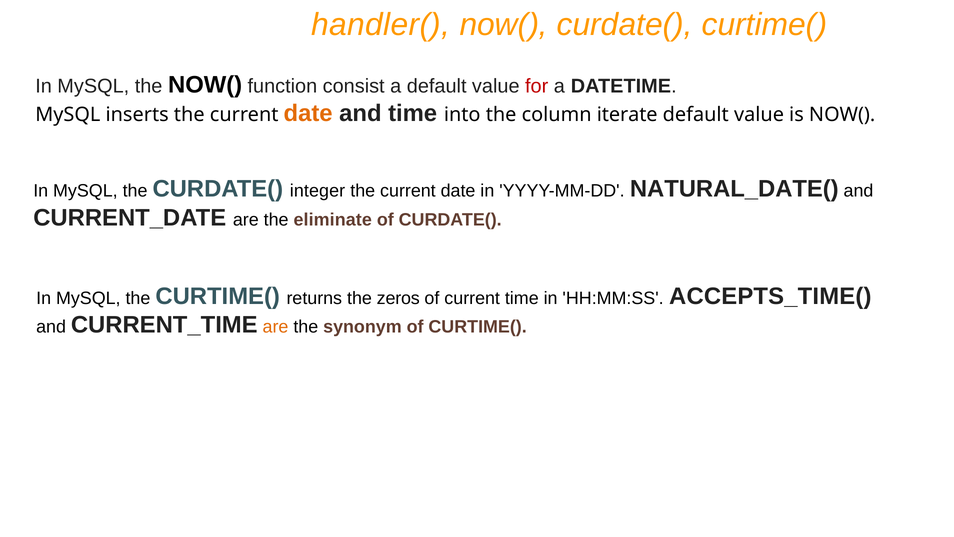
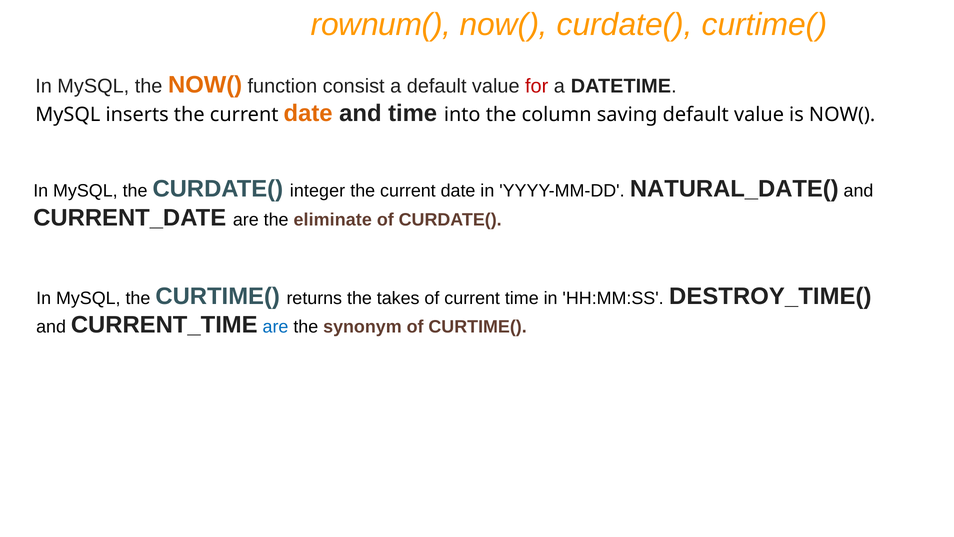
handler(: handler( -> rownum( (381, 25)
NOW( colour: black -> orange (205, 85)
iterate: iterate -> saving (627, 115)
zeros: zeros -> takes (398, 298)
ACCEPTS_TIME(: ACCEPTS_TIME( -> DESTROY_TIME( (770, 296)
are colour: orange -> blue (275, 327)
